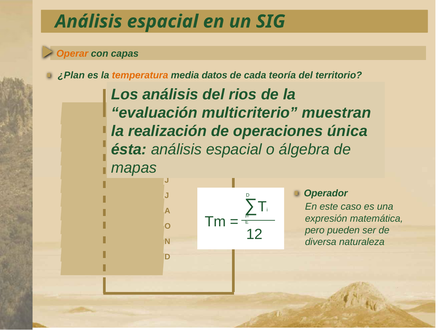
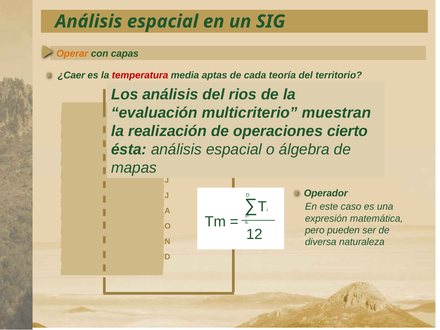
¿Plan: ¿Plan -> ¿Caer (71, 75)
temperatura colour: orange -> red (140, 75)
datos: datos -> aptas (215, 75)
única: única -> cierto (348, 131)
